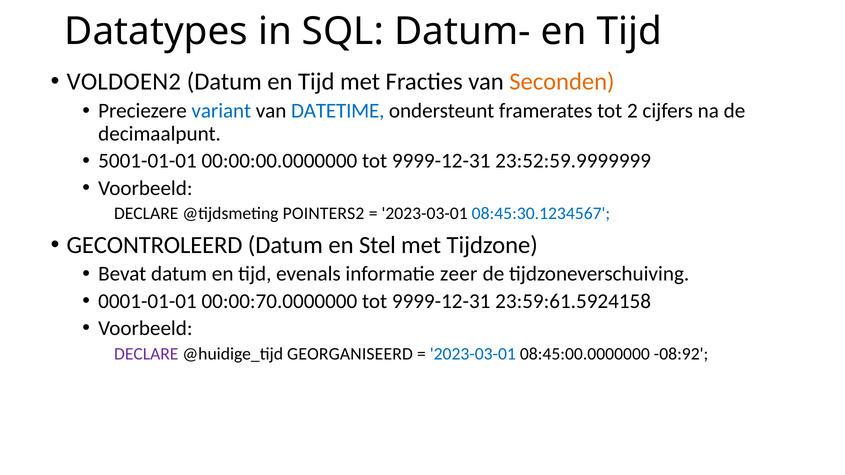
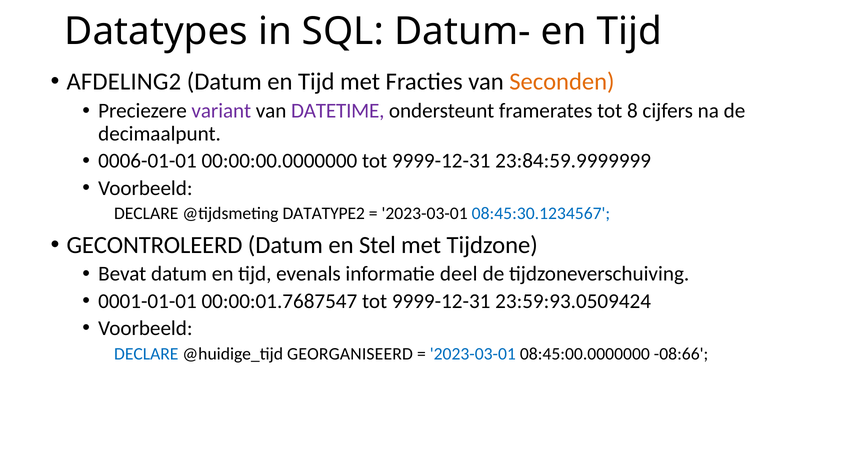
VOLDOEN2: VOLDOEN2 -> AFDELING2 (124, 82)
variant colour: blue -> purple (221, 111)
DATETIME colour: blue -> purple (338, 111)
2: 2 -> 8 (632, 111)
5001-01-01: 5001-01-01 -> 0006-01-01 (147, 161)
23:52:59.9999999: 23:52:59.9999999 -> 23:84:59.9999999 (573, 161)
POINTERS2: POINTERS2 -> DATATYPE2 (324, 214)
zeer: zeer -> deel (459, 274)
00:00:70.0000000: 00:00:70.0000000 -> 00:00:01.7687547 (279, 301)
23:59:61.5924158: 23:59:61.5924158 -> 23:59:93.0509424 (573, 301)
DECLARE colour: purple -> blue (146, 354)
-08:92: -08:92 -> -08:66 (681, 354)
